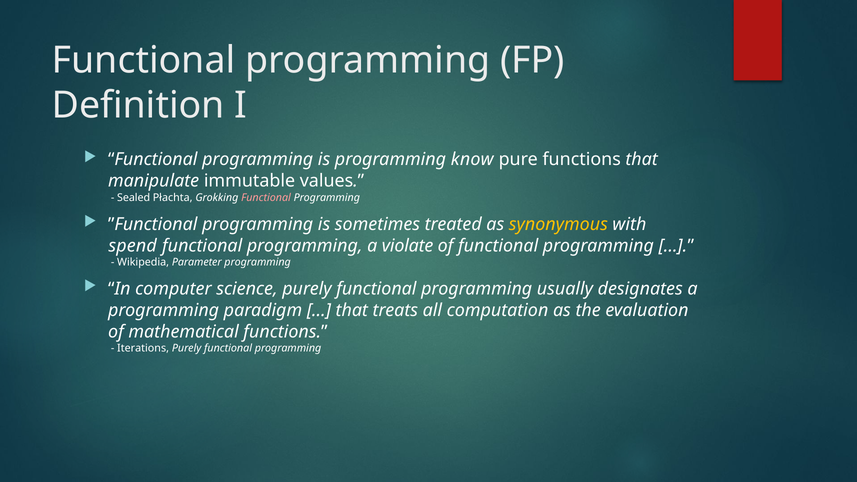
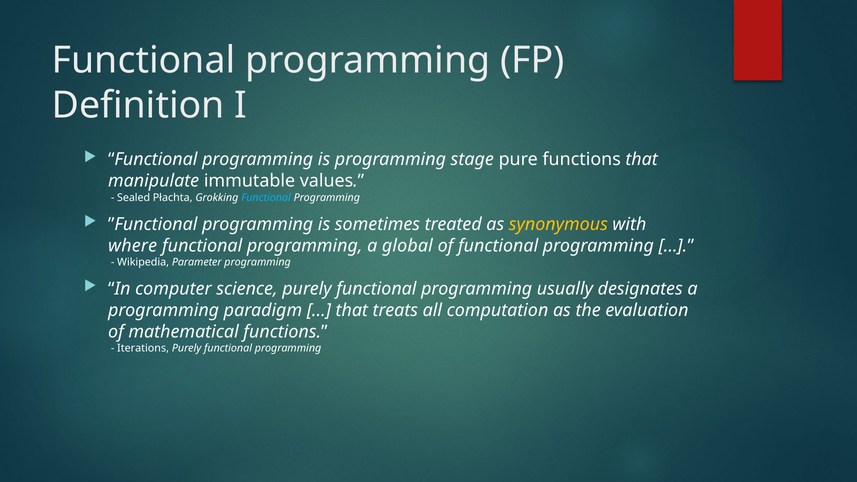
know: know -> stage (472, 160)
Functional colour: pink -> light blue (266, 198)
spend: spend -> where (133, 246)
violate: violate -> global (407, 246)
